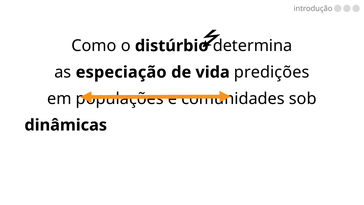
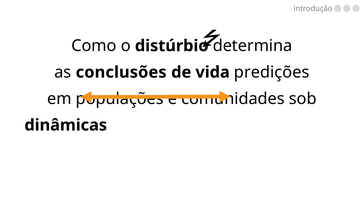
especiação: especiação -> conclusões (121, 72)
